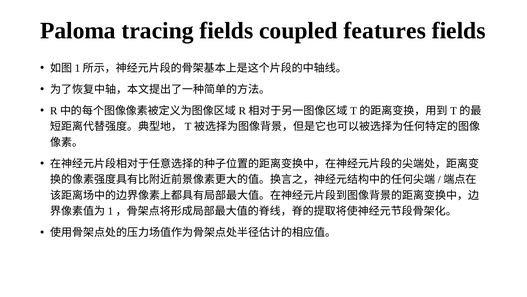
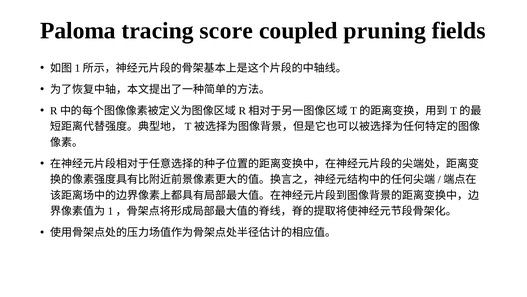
tracing fields: fields -> score (226, 31)
features: features -> pruning (385, 31)
